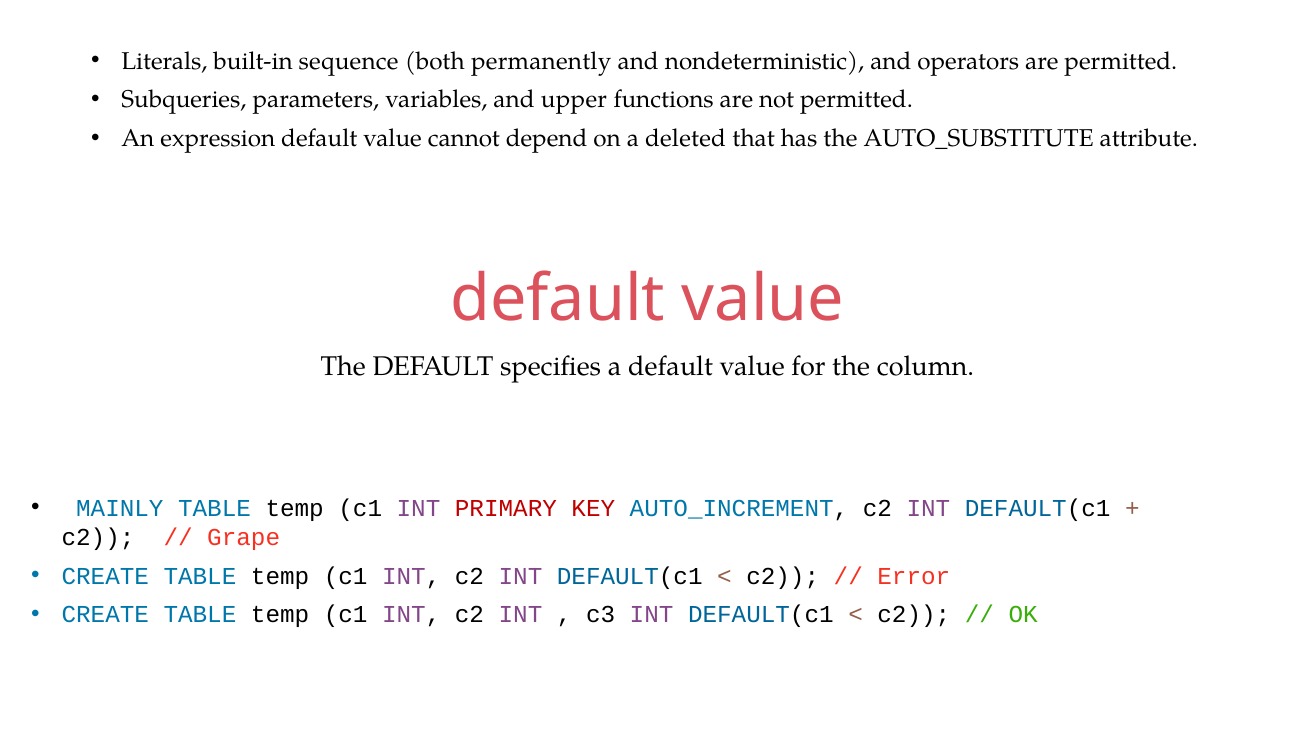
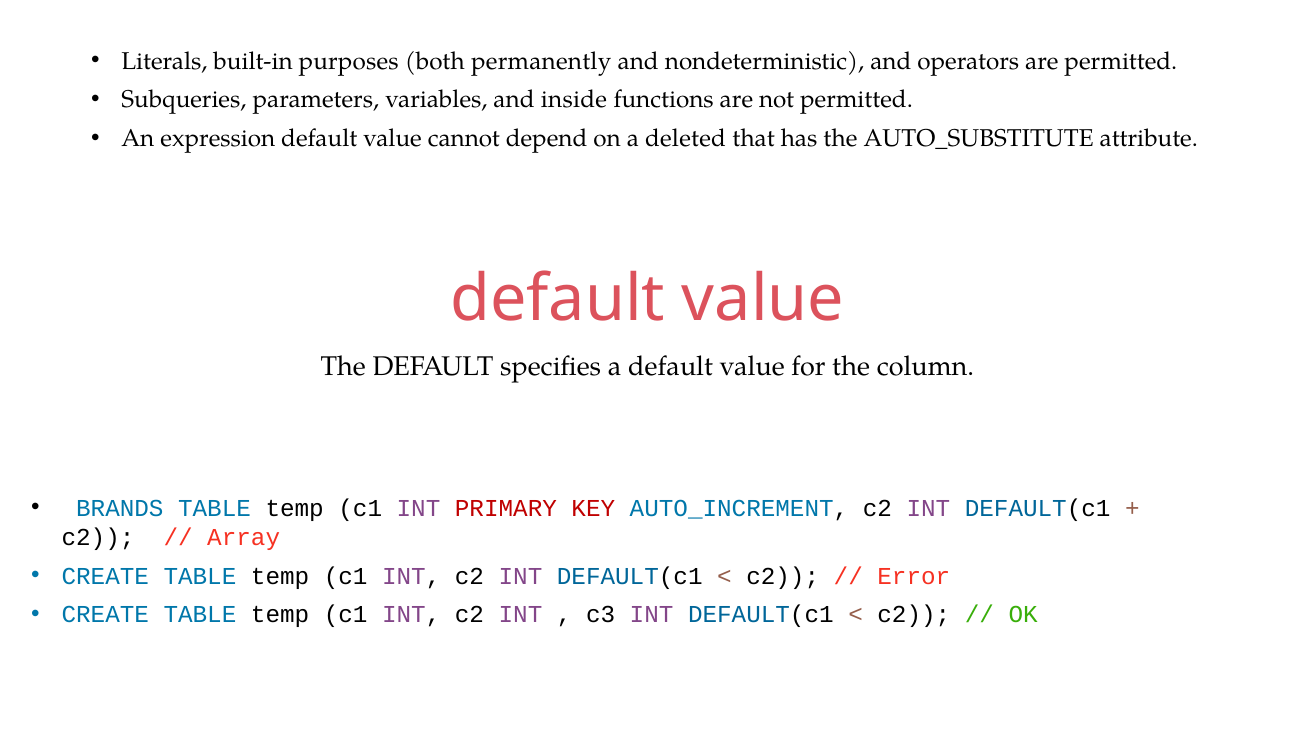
sequence: sequence -> purposes (349, 61)
upper: upper -> inside (574, 100)
MAINLY: MAINLY -> BRANDS (120, 508)
Grape: Grape -> Array (244, 537)
